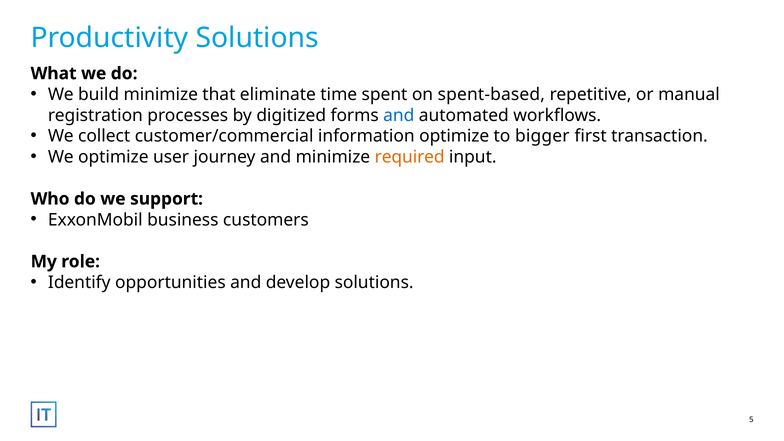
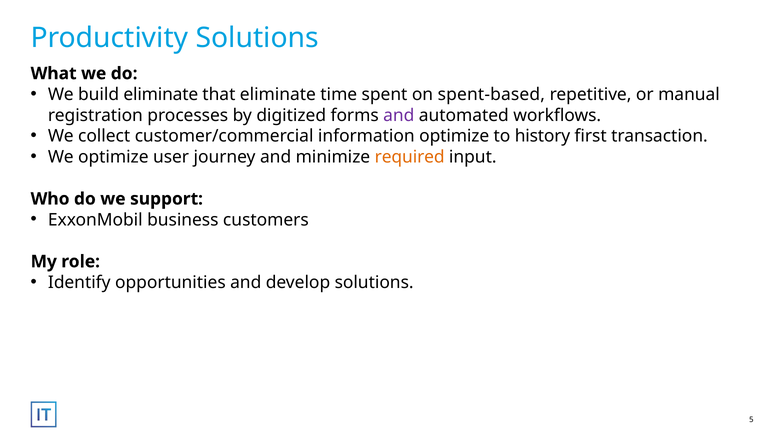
build minimize: minimize -> eliminate (161, 94)
and colour: blue -> purple (399, 115)
bigger: bigger -> history (542, 136)
